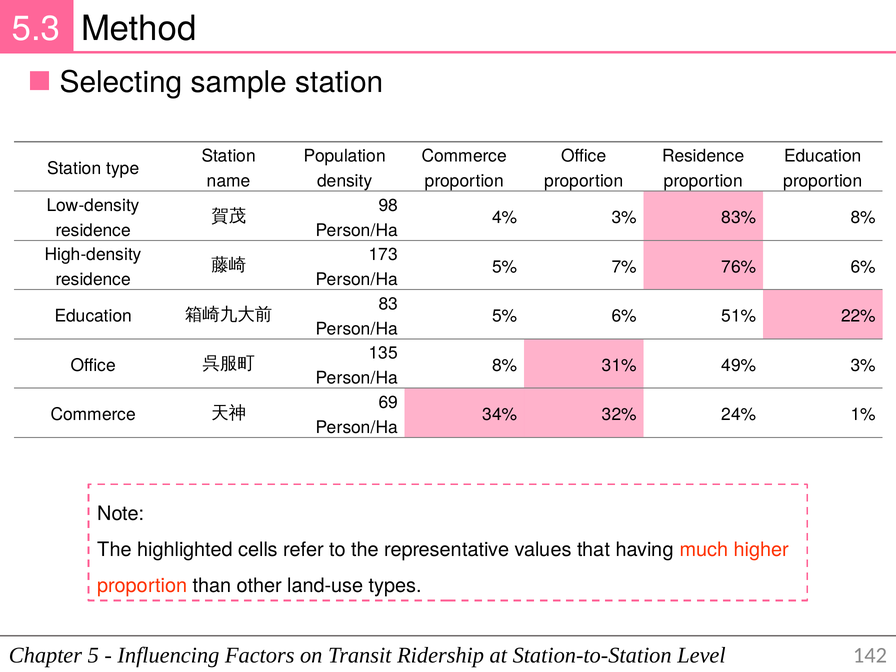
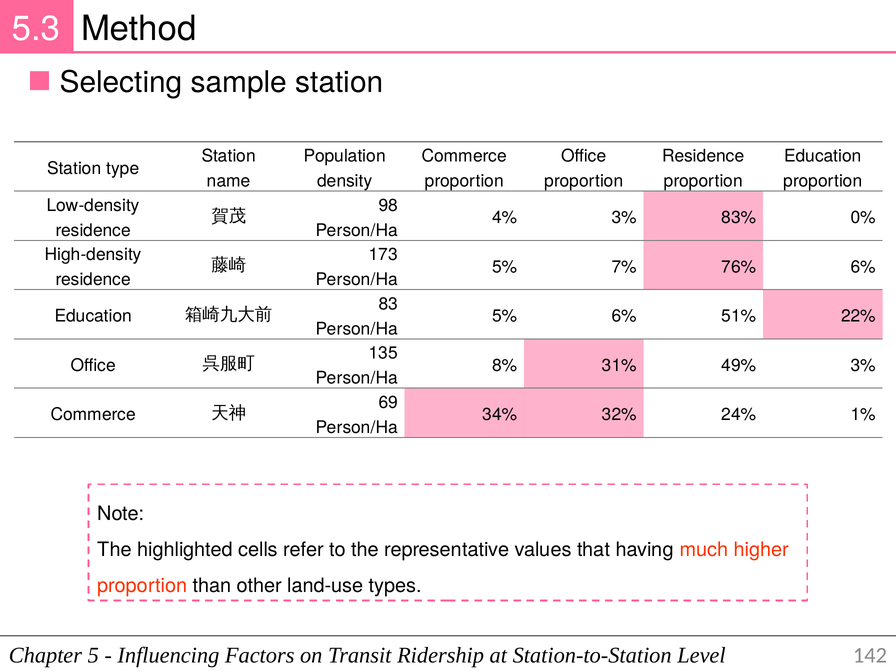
83% 8%: 8% -> 0% (863, 218)
